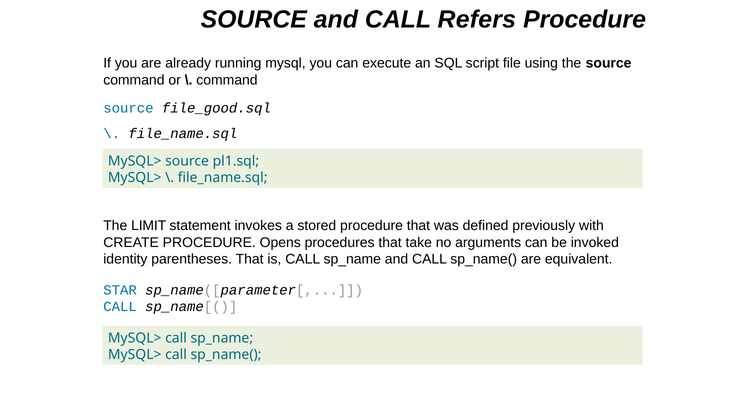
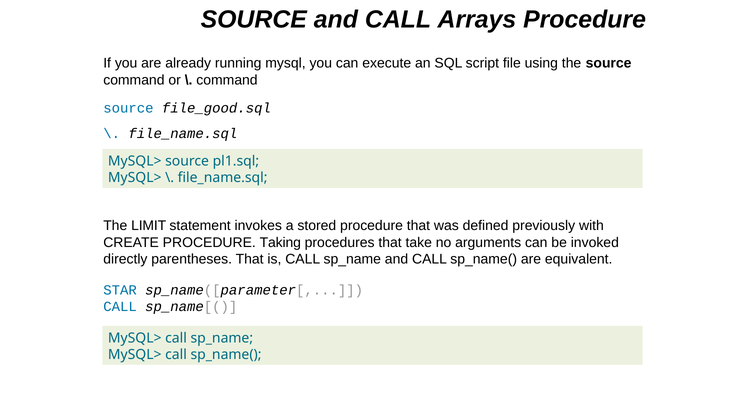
Refers: Refers -> Arrays (477, 19)
Opens: Opens -> Taking (280, 243)
identity: identity -> directly (125, 259)
